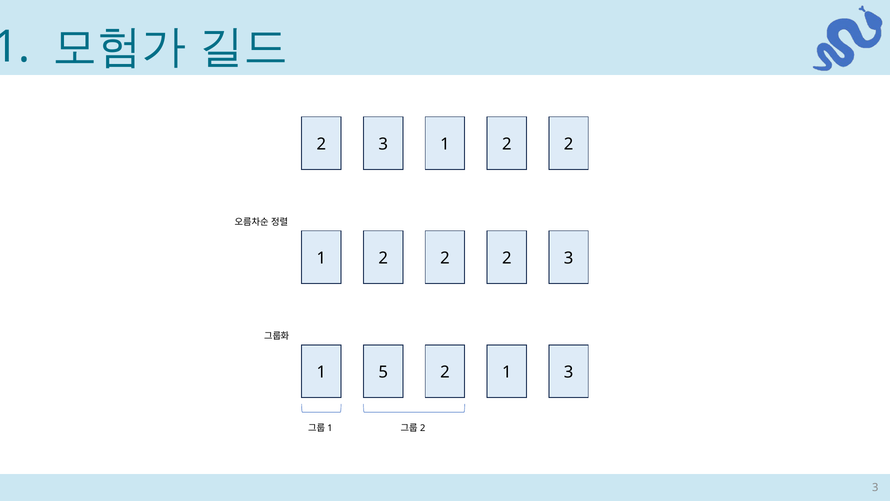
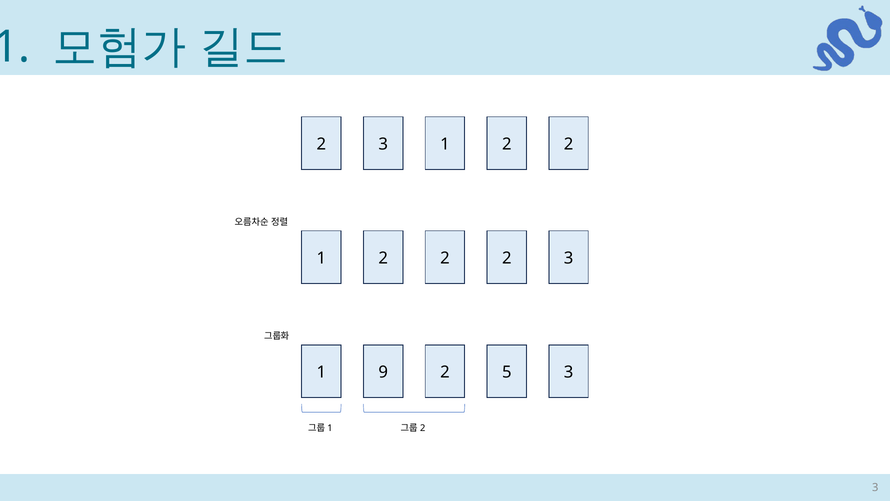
5: 5 -> 9 (383, 372)
1: 1 -> 5 (507, 372)
